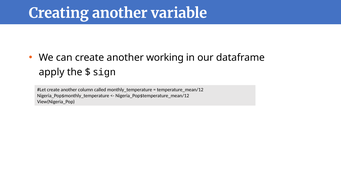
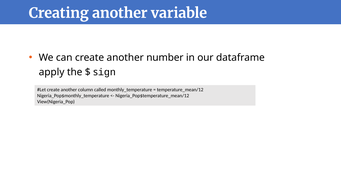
working: working -> number (165, 58)
